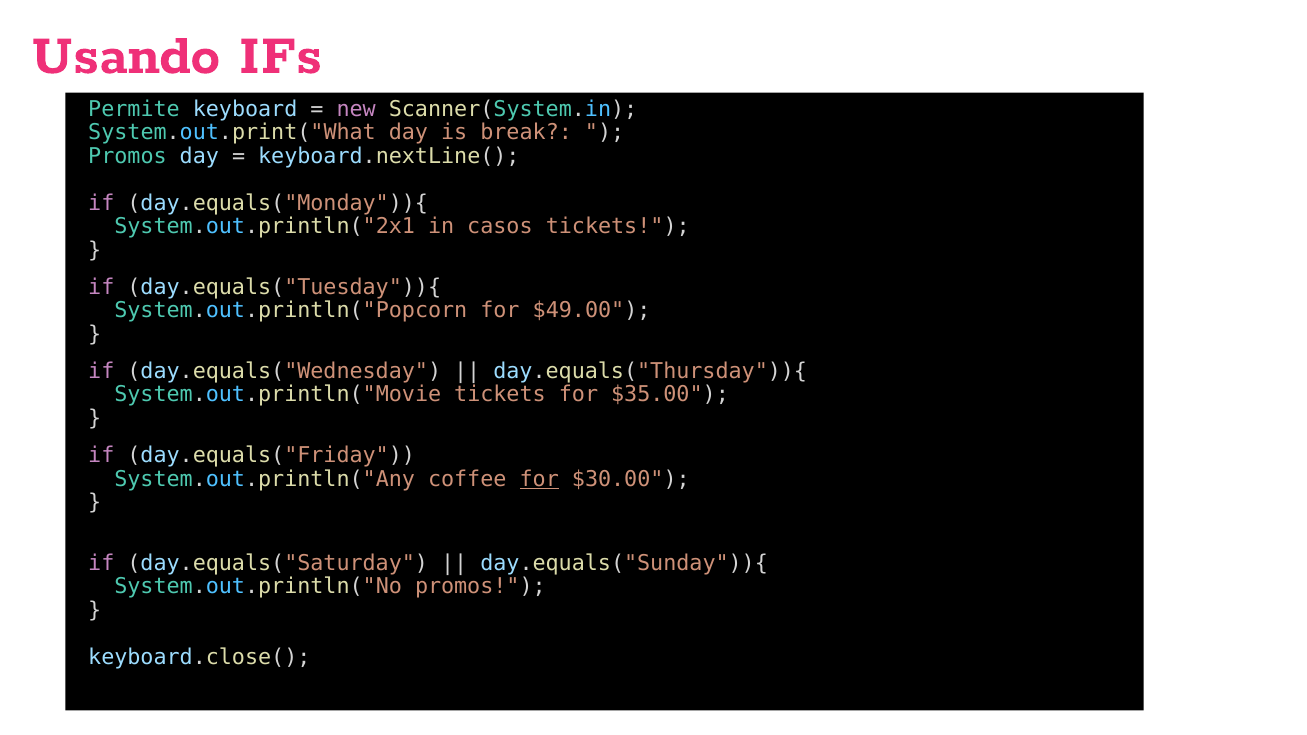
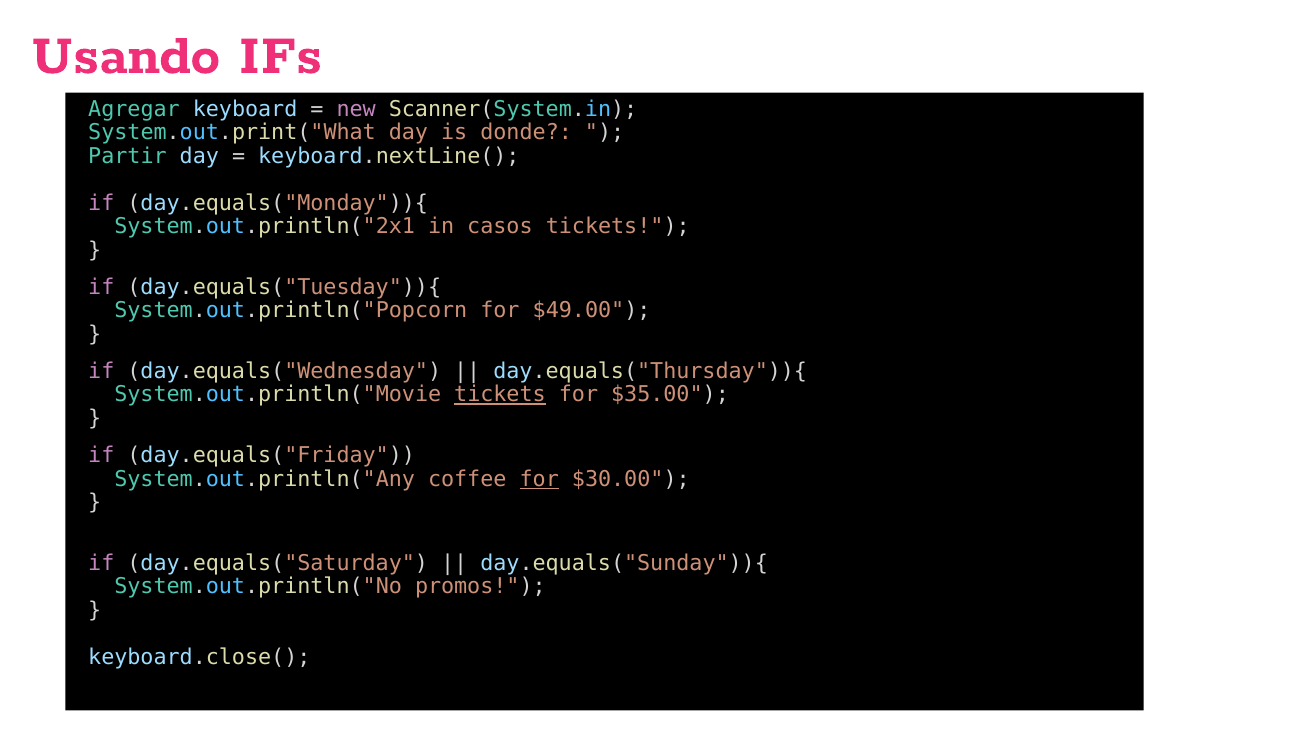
Permite: Permite -> Agregar (134, 109)
break: break -> donde (526, 133)
Promos: Promos -> Partir (127, 156)
tickets underline: none -> present (500, 395)
